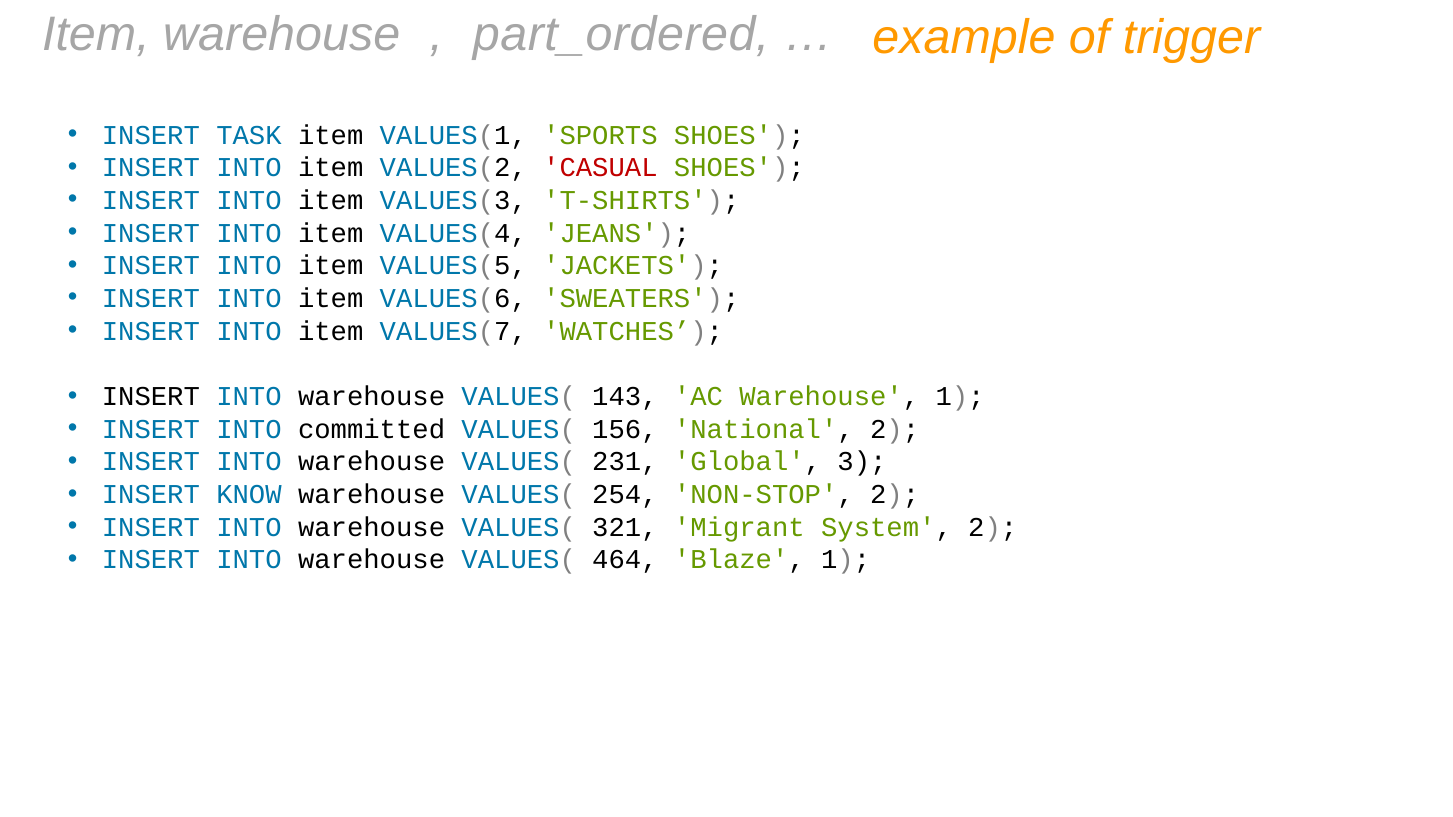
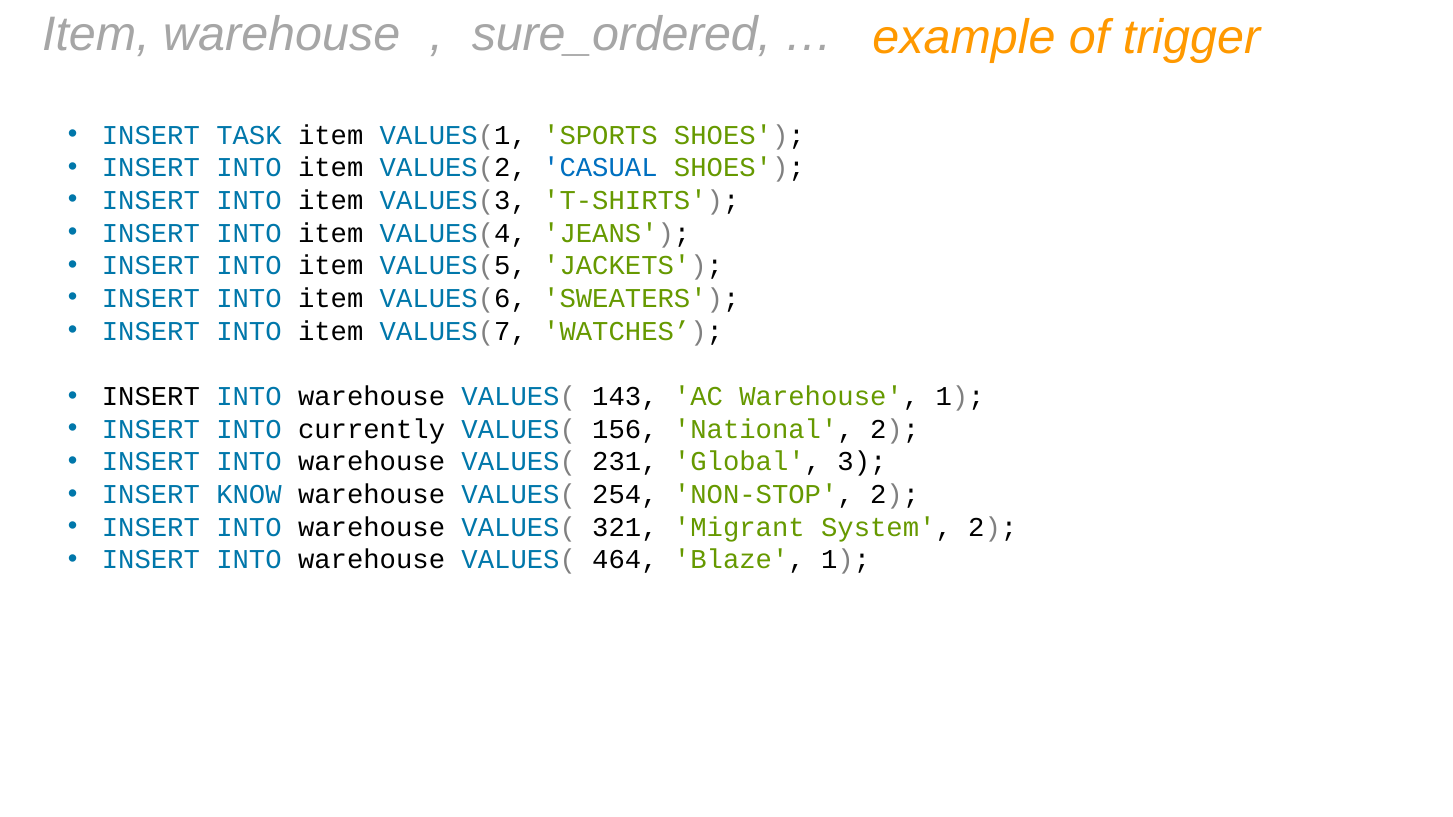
part_ordered: part_ordered -> sure_ordered (622, 35)
CASUAL colour: red -> blue (600, 168)
committed: committed -> currently (372, 429)
